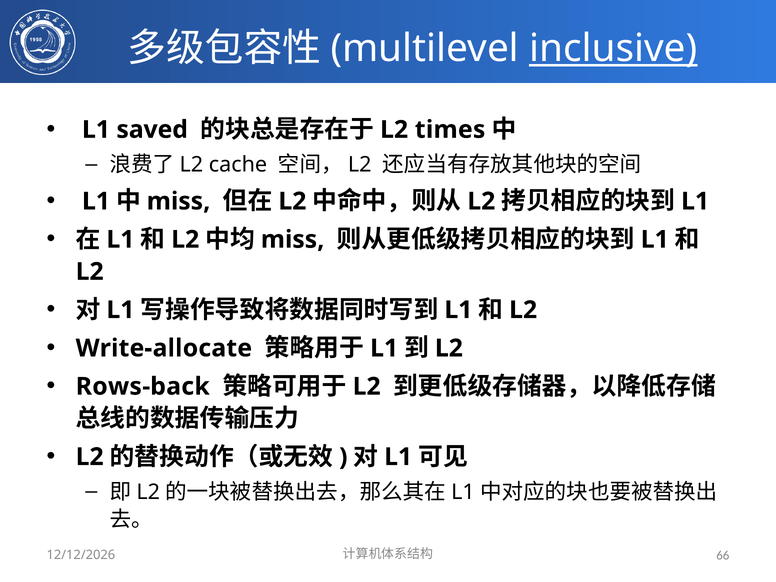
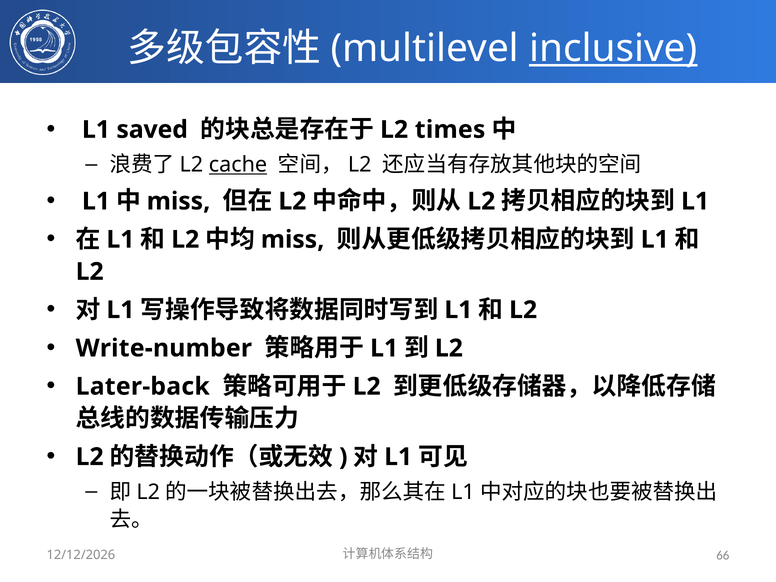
cache underline: none -> present (238, 165)
Write-allocate: Write-allocate -> Write-number (164, 348)
Rows-back: Rows-back -> Later-back (143, 386)
